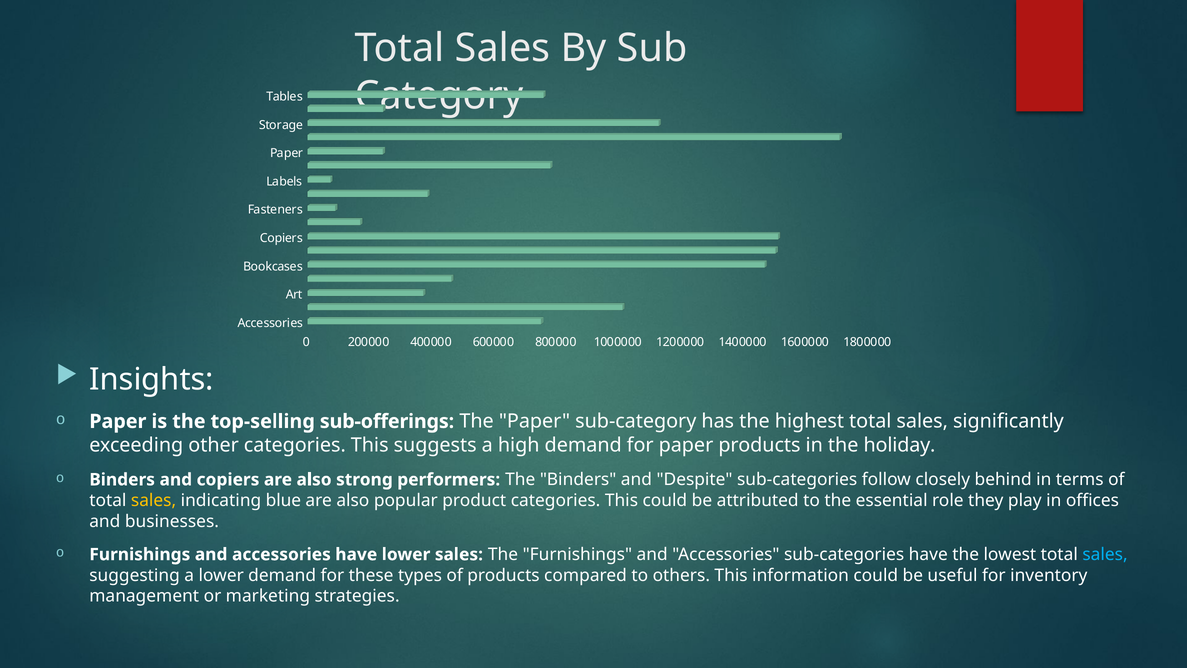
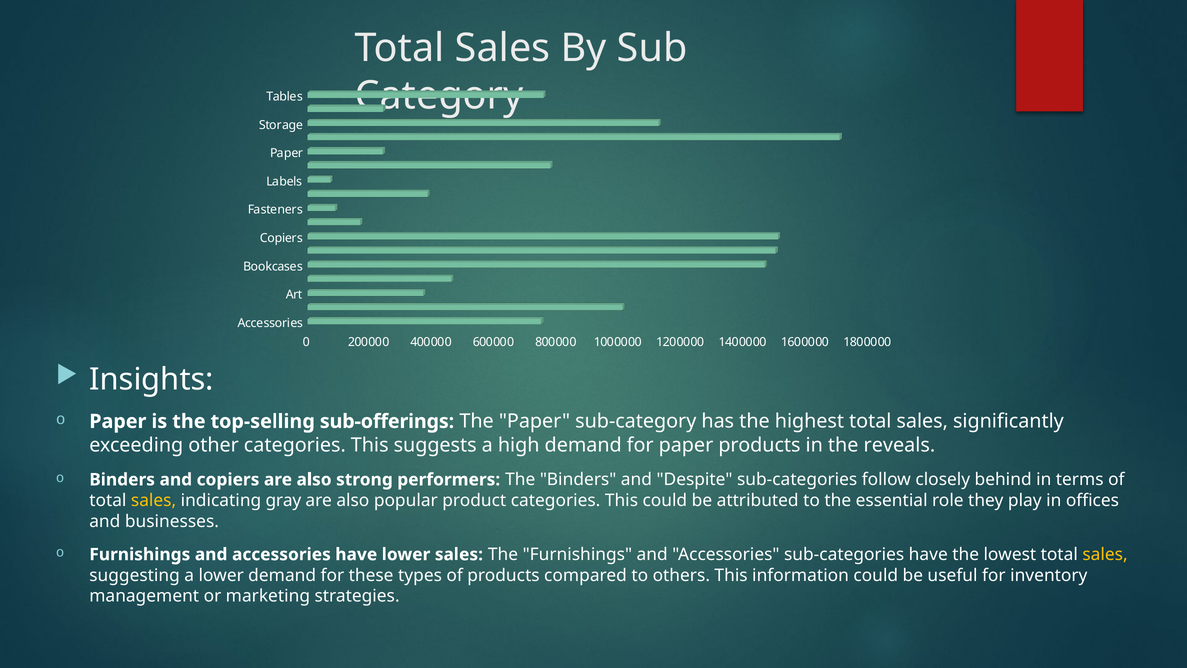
holiday: holiday -> reveals (899, 445)
blue: blue -> gray (283, 500)
sales colour: light blue -> yellow (1105, 554)
